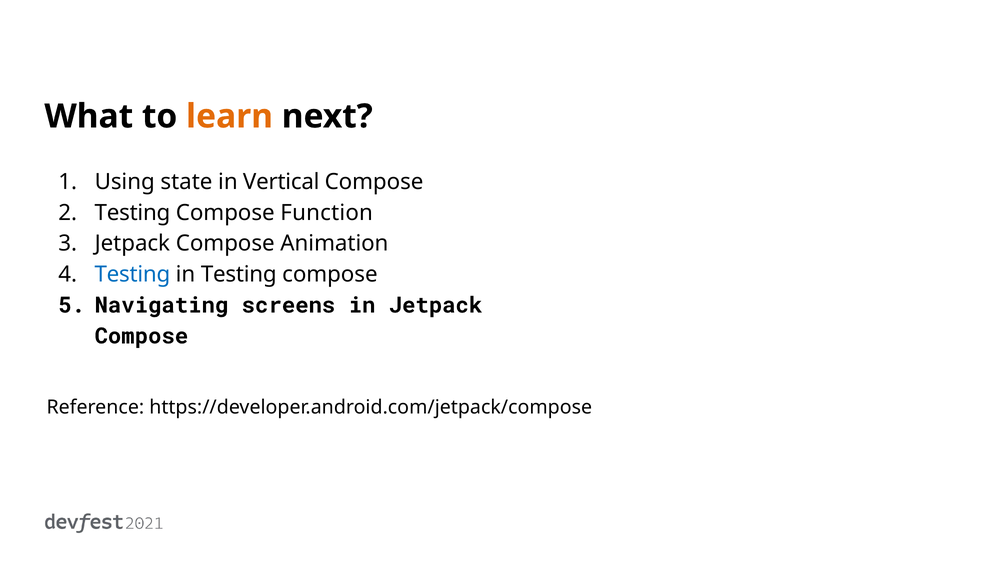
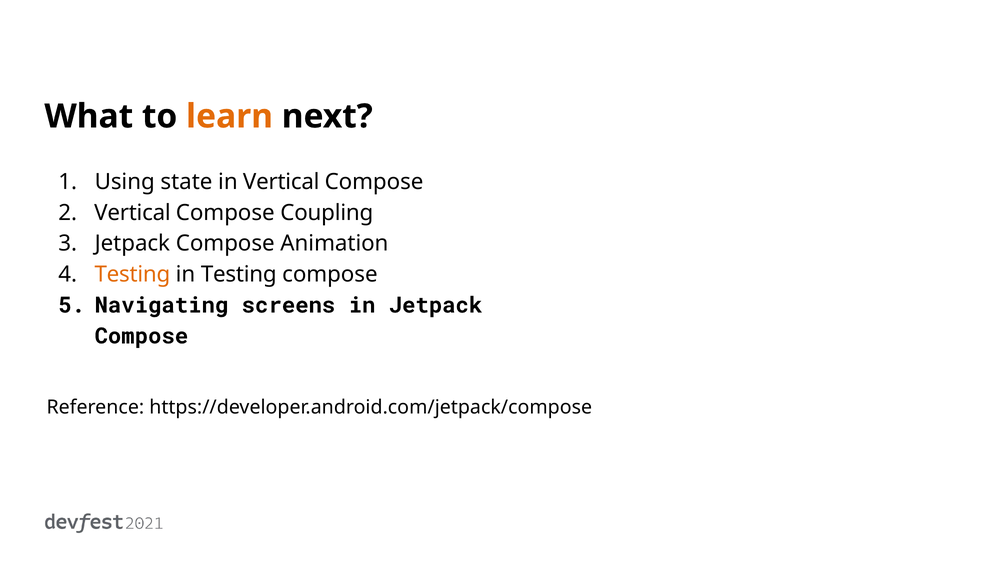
Testing: Testing -> Vertical (132, 213)
Function: Function -> Coupling (327, 213)
Testing colour: blue -> orange (132, 274)
